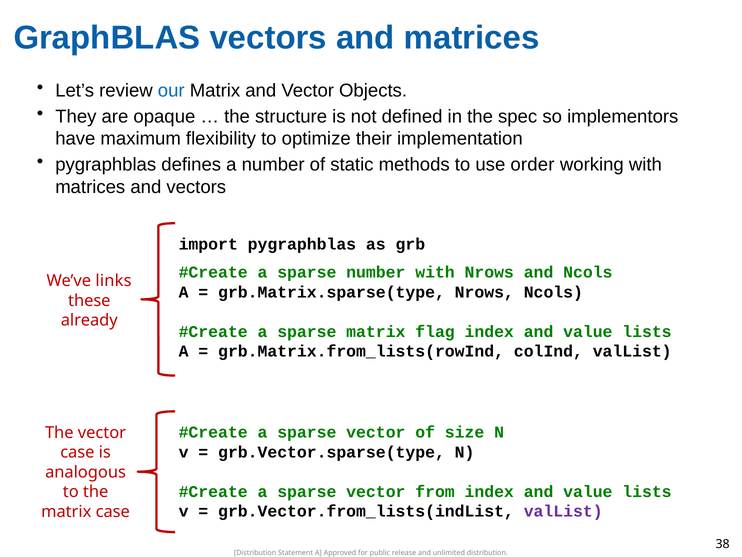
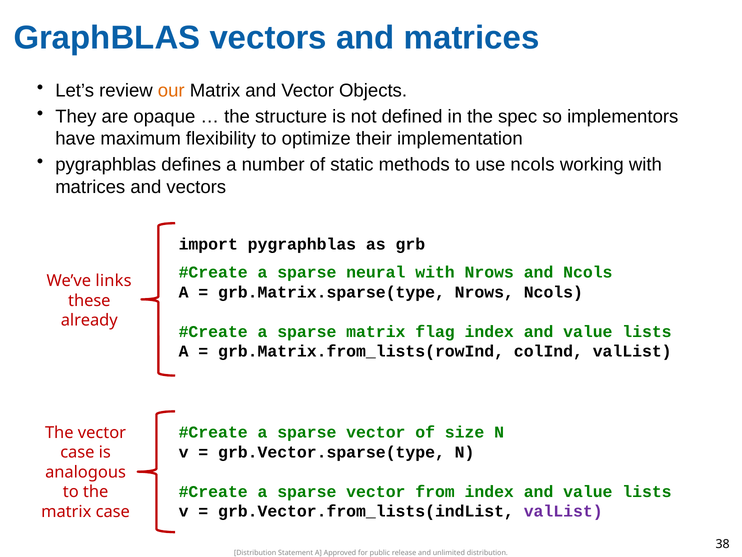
our colour: blue -> orange (171, 91)
use order: order -> ncols (533, 165)
sparse number: number -> neural (376, 272)
